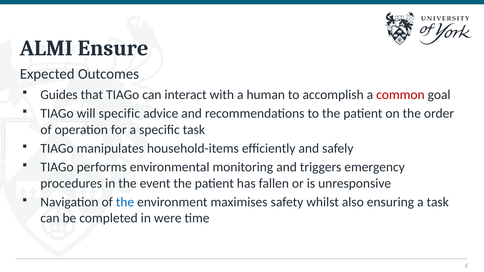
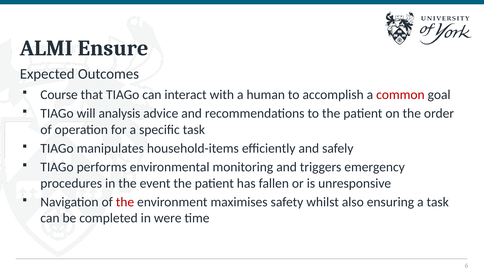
Guides: Guides -> Course (59, 95)
will specific: specific -> analysis (119, 114)
the colour: blue -> red (125, 202)
